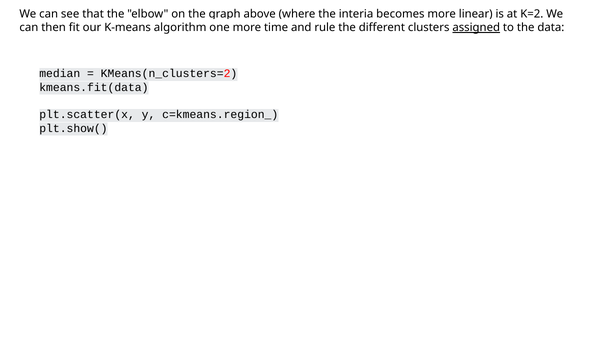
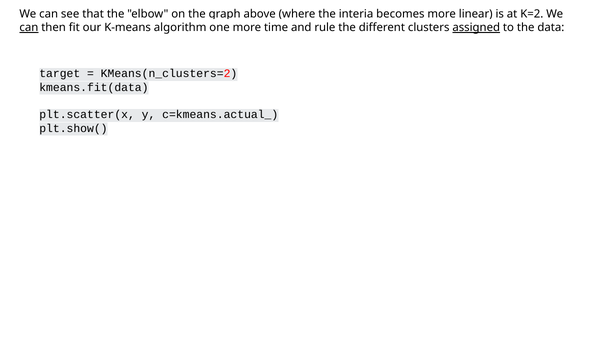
can underline: none -> present (29, 28)
median: median -> target (60, 73)
c=kmeans.region_: c=kmeans.region_ -> c=kmeans.actual_ (220, 114)
